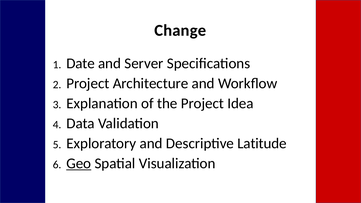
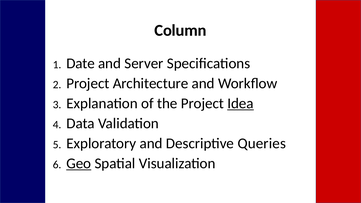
Change: Change -> Column (180, 30)
Idea underline: none -> present (240, 103)
Latitude: Latitude -> Queries (262, 143)
